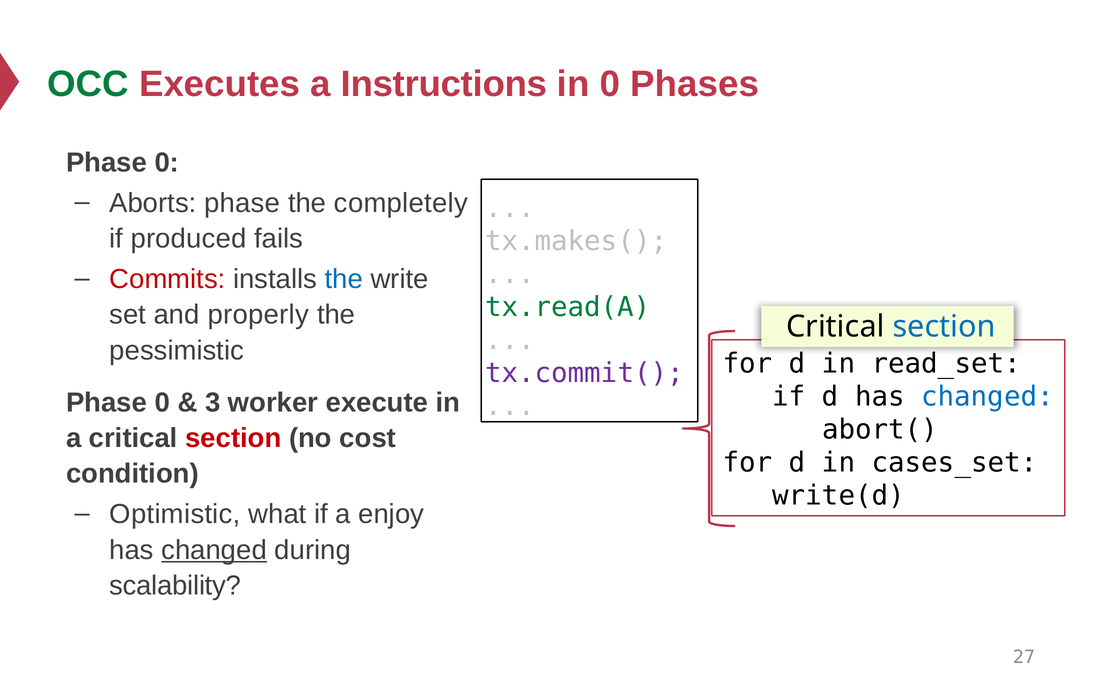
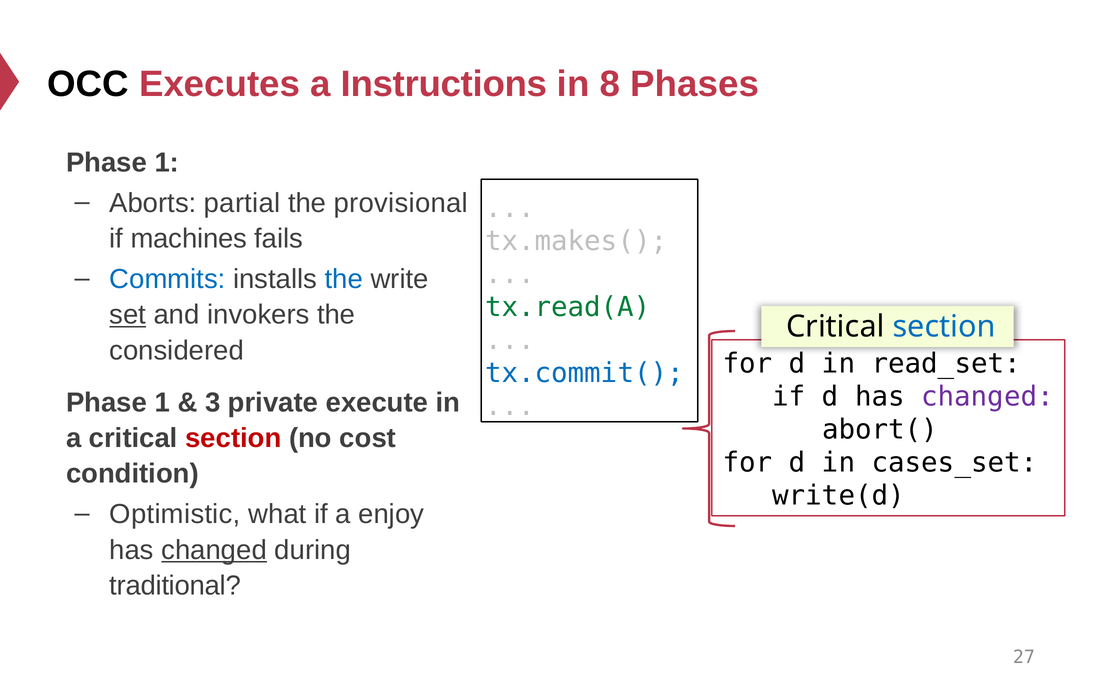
OCC colour: green -> black (88, 84)
in 0: 0 -> 8 (610, 84)
0: 0 -> 1 (167, 163)
Aborts phase: phase -> partial (242, 203)
completely: completely -> provisional (401, 203)
produced: produced -> machines (189, 239)
Commits colour: red -> blue (167, 279)
set underline: none -> present (128, 315)
properly: properly -> invokers (258, 315)
pessimistic: pessimistic -> considered (177, 351)
tx.commit( colour: purple -> blue (584, 373)
changed colour: blue -> purple (987, 397)
0: 0 -> 1 (162, 403)
worker: worker -> private (273, 403)
scalability: scalability -> traditional (175, 586)
